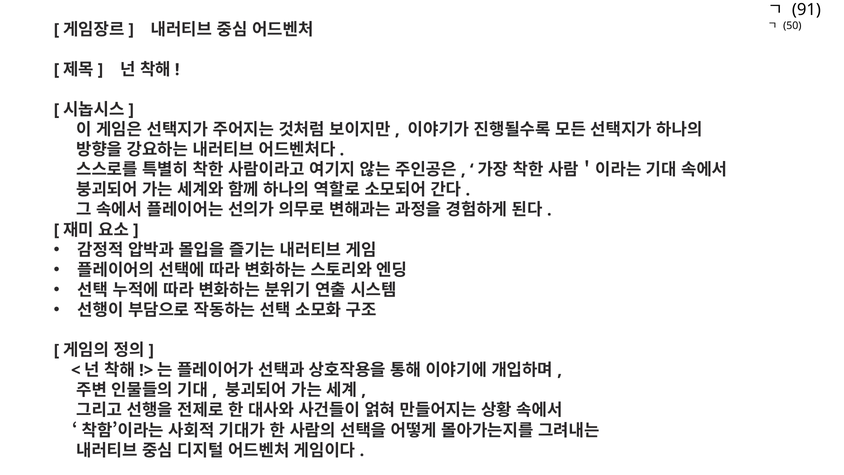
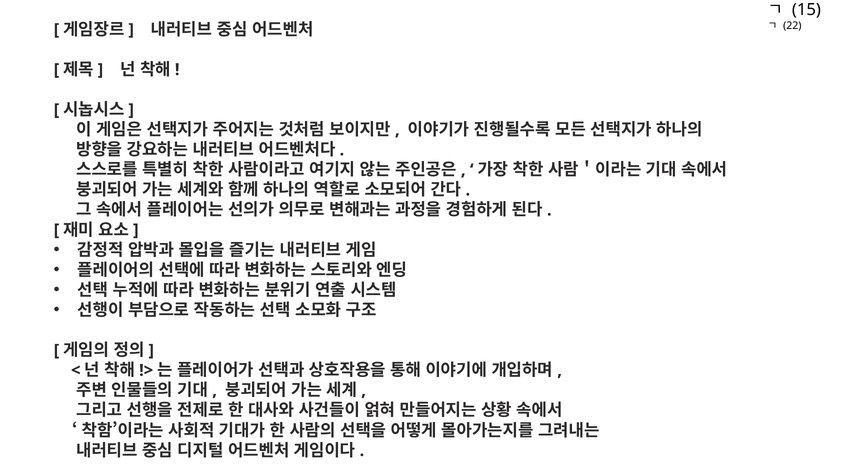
91: 91 -> 15 (806, 10)
50: 50 -> 22 (792, 26)
